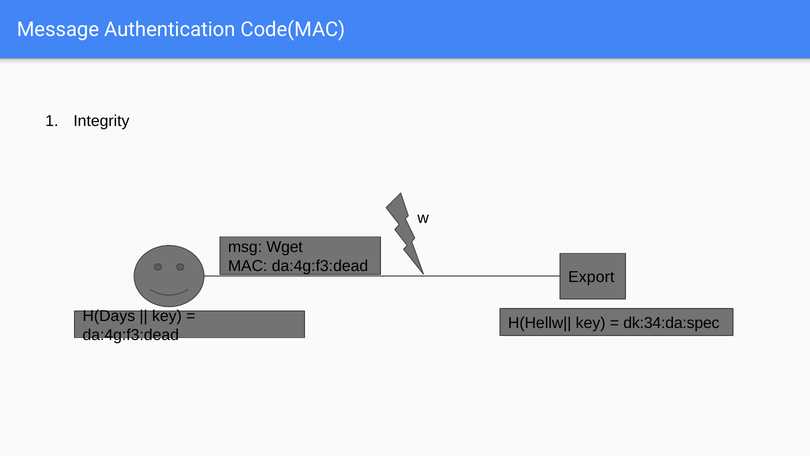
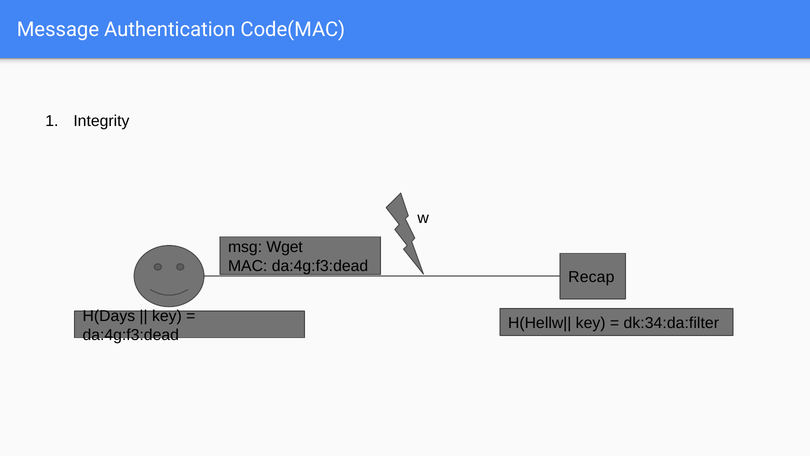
Export: Export -> Recap (591, 277)
dk:34:da:spec: dk:34:da:spec -> dk:34:da:filter (671, 323)
